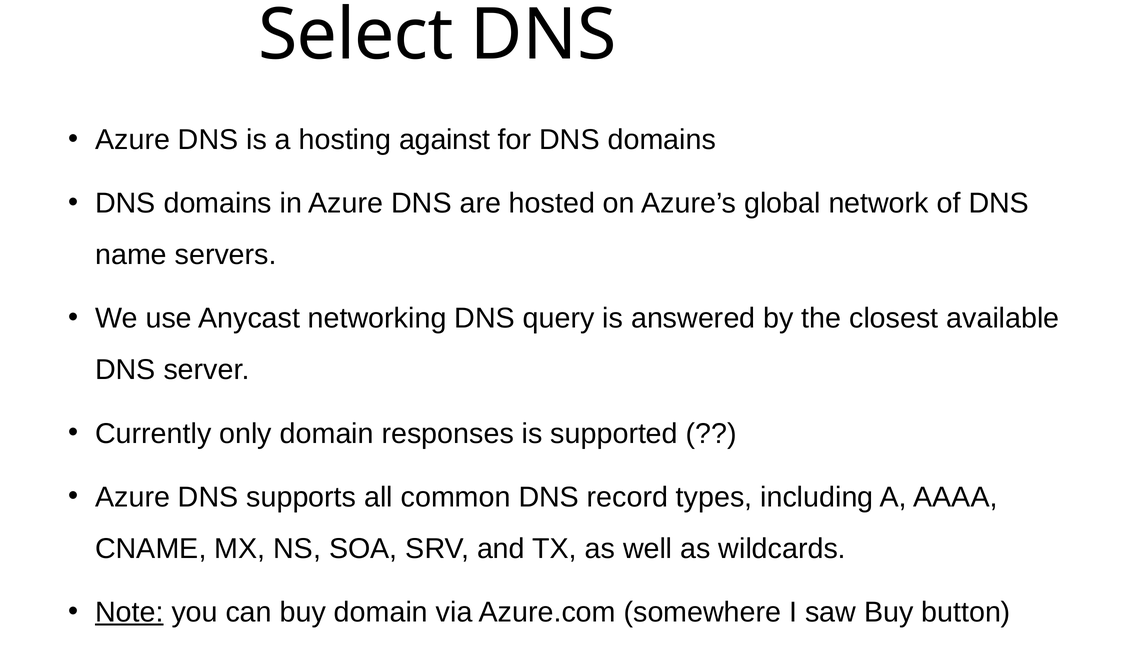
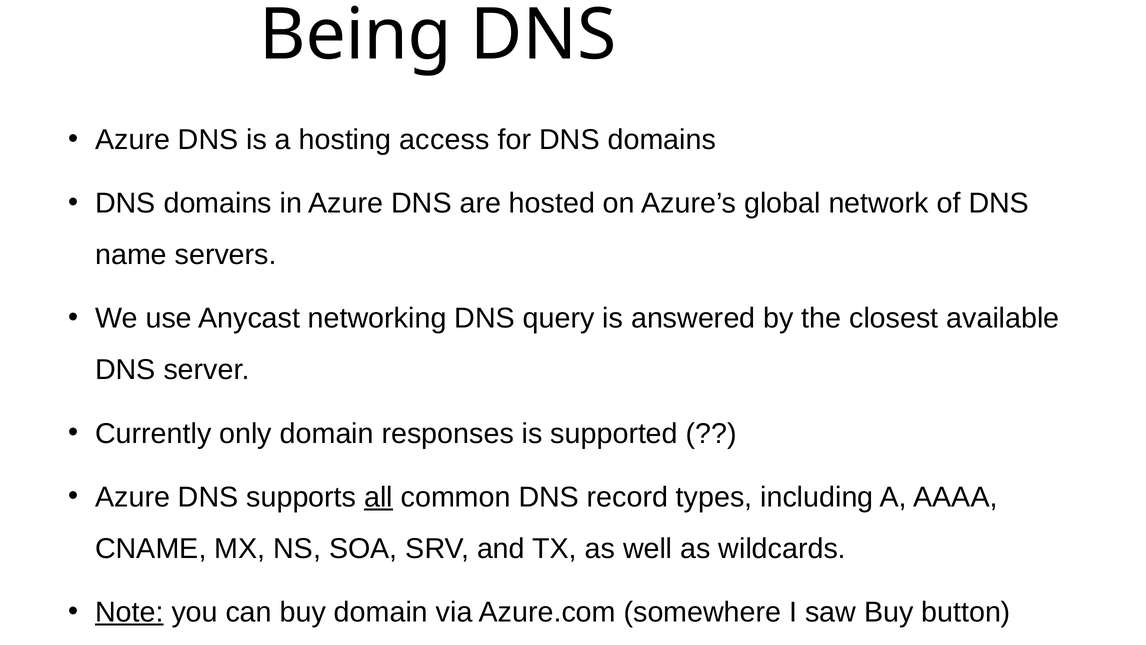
Select: Select -> Being (356, 35)
against: against -> access (444, 140)
all underline: none -> present (378, 497)
